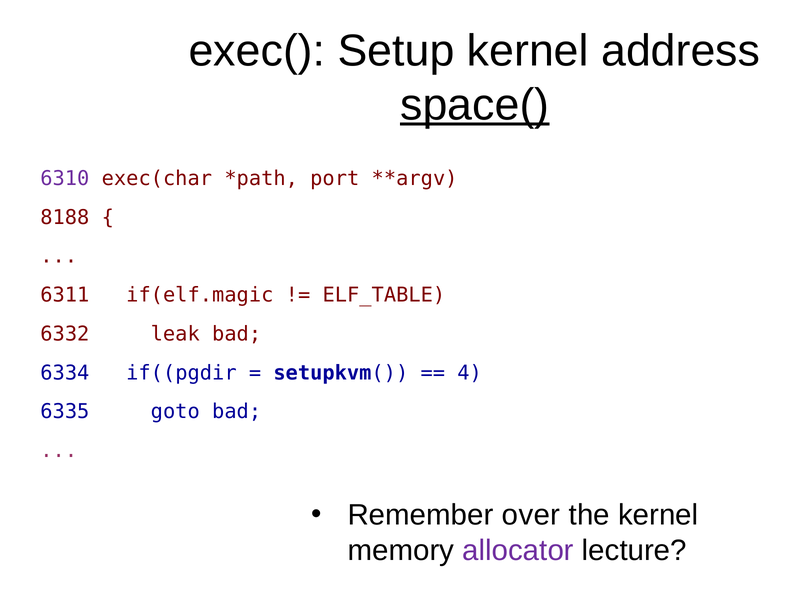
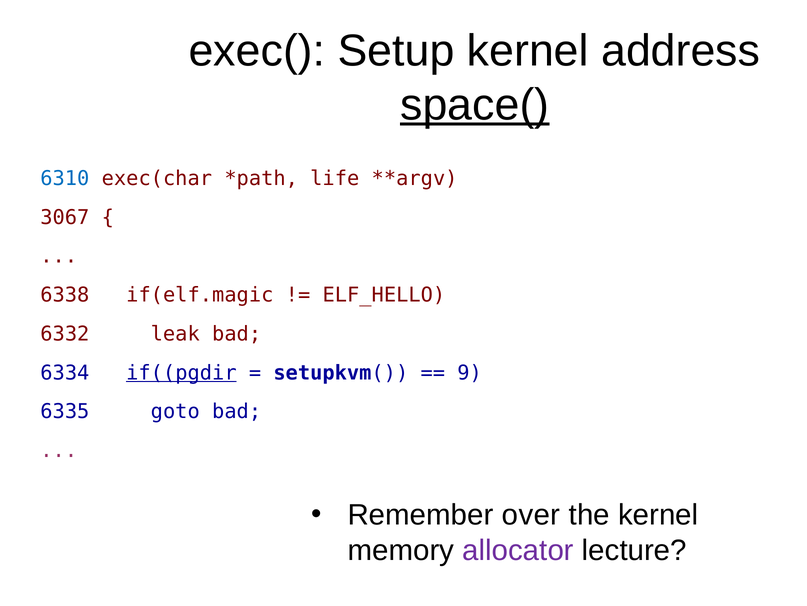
6310 colour: purple -> blue (65, 178)
port: port -> life (335, 178)
8188: 8188 -> 3067 (65, 217)
6311: 6311 -> 6338 (65, 295)
ELF_TABLE: ELF_TABLE -> ELF_HELLO (384, 295)
if((pgdir underline: none -> present (181, 372)
4: 4 -> 9 (470, 372)
